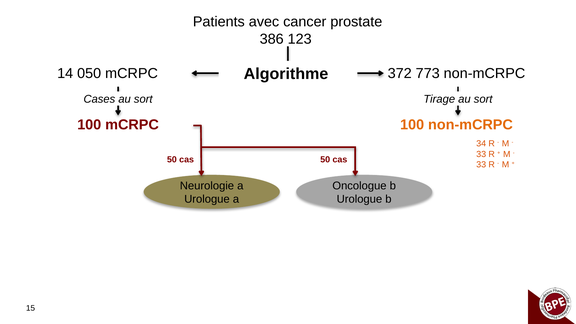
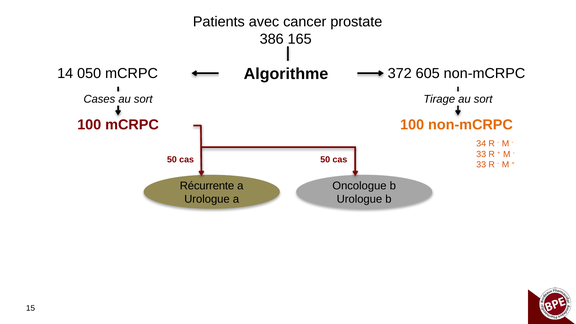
123: 123 -> 165 (300, 39)
773: 773 -> 605 (428, 74)
Neurologie: Neurologie -> Récurrente (207, 186)
